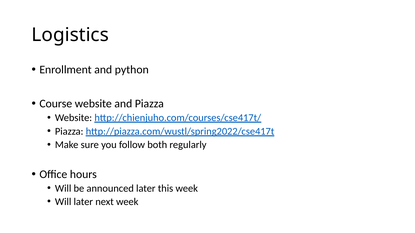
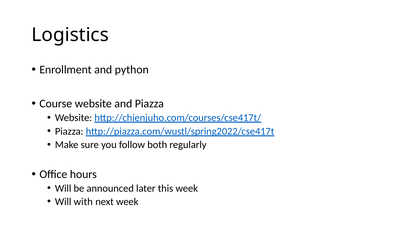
Will later: later -> with (83, 202)
